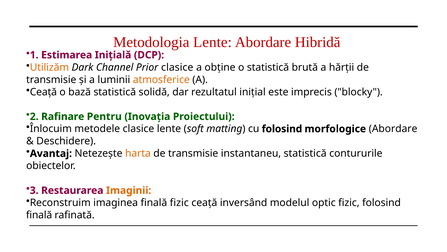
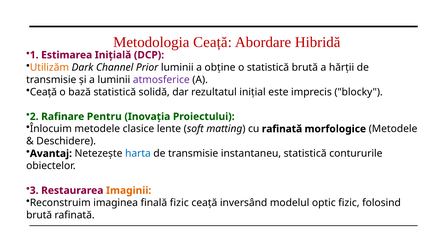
Metodologia Lente: Lente -> Ceață (212, 42)
Prior clasice: clasice -> luminii (177, 67)
atmosferice colour: orange -> purple (161, 79)
cu folosind: folosind -> rafinată (282, 129)
morfologice Abordare: Abordare -> Metodele (393, 129)
harta colour: orange -> blue (138, 153)
finală: finală -> brută (39, 215)
